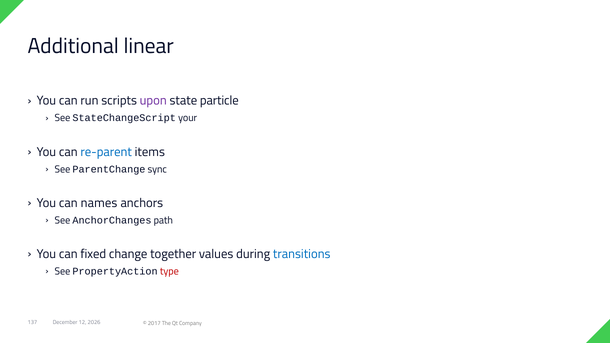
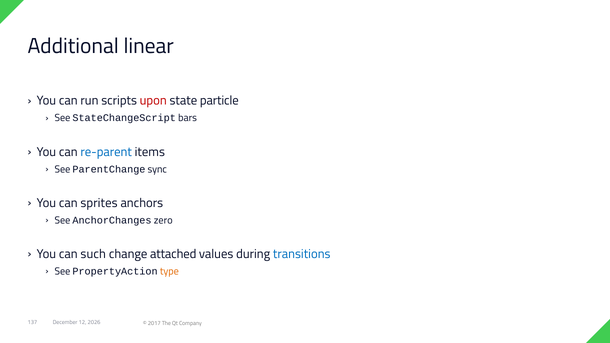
upon colour: purple -> red (153, 101)
your: your -> bars (188, 118)
names: names -> sprites (99, 203)
path: path -> zero (163, 220)
fixed: fixed -> such (93, 254)
together: together -> attached (173, 254)
type colour: red -> orange (169, 272)
